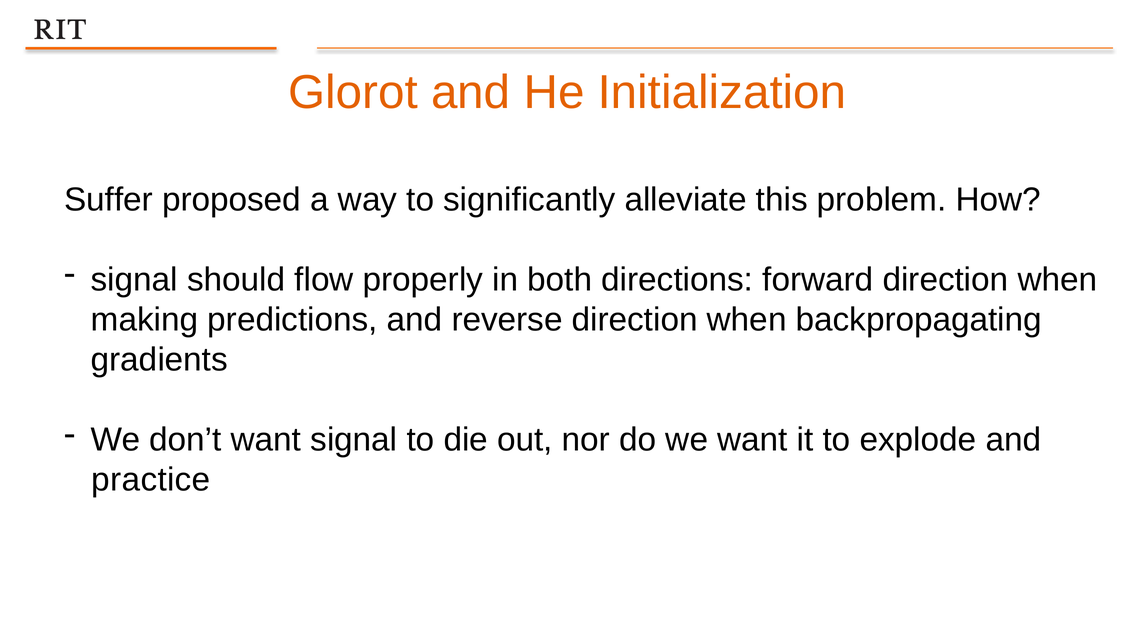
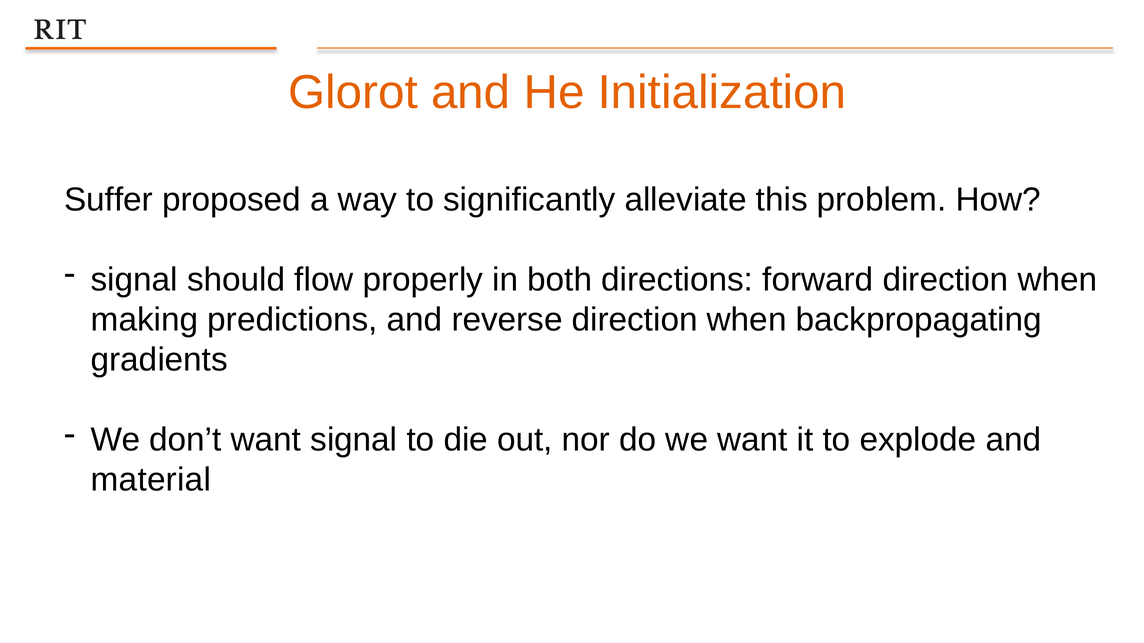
practice: practice -> material (151, 480)
